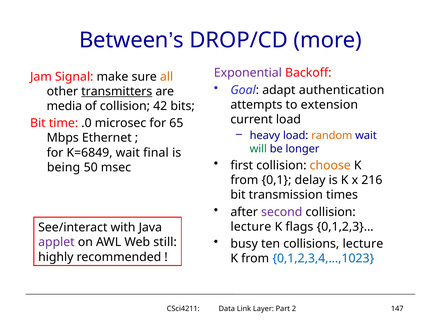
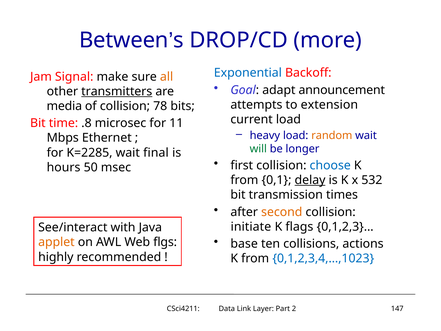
Exponential colour: purple -> blue (248, 73)
authentication: authentication -> announcement (342, 90)
42: 42 -> 78 (160, 106)
.0: .0 -> .8 (86, 123)
65: 65 -> 11 (176, 123)
K=6849: K=6849 -> K=2285 (90, 153)
choose colour: orange -> blue (330, 165)
being: being -> hours (64, 167)
delay underline: none -> present (310, 180)
216: 216 -> 532 (372, 180)
second colour: purple -> orange (282, 212)
lecture: lecture -> initiate (251, 227)
busy: busy -> base (244, 244)
collisions lecture: lecture -> actions (363, 244)
applet colour: purple -> orange (56, 242)
still: still -> flgs (165, 242)
